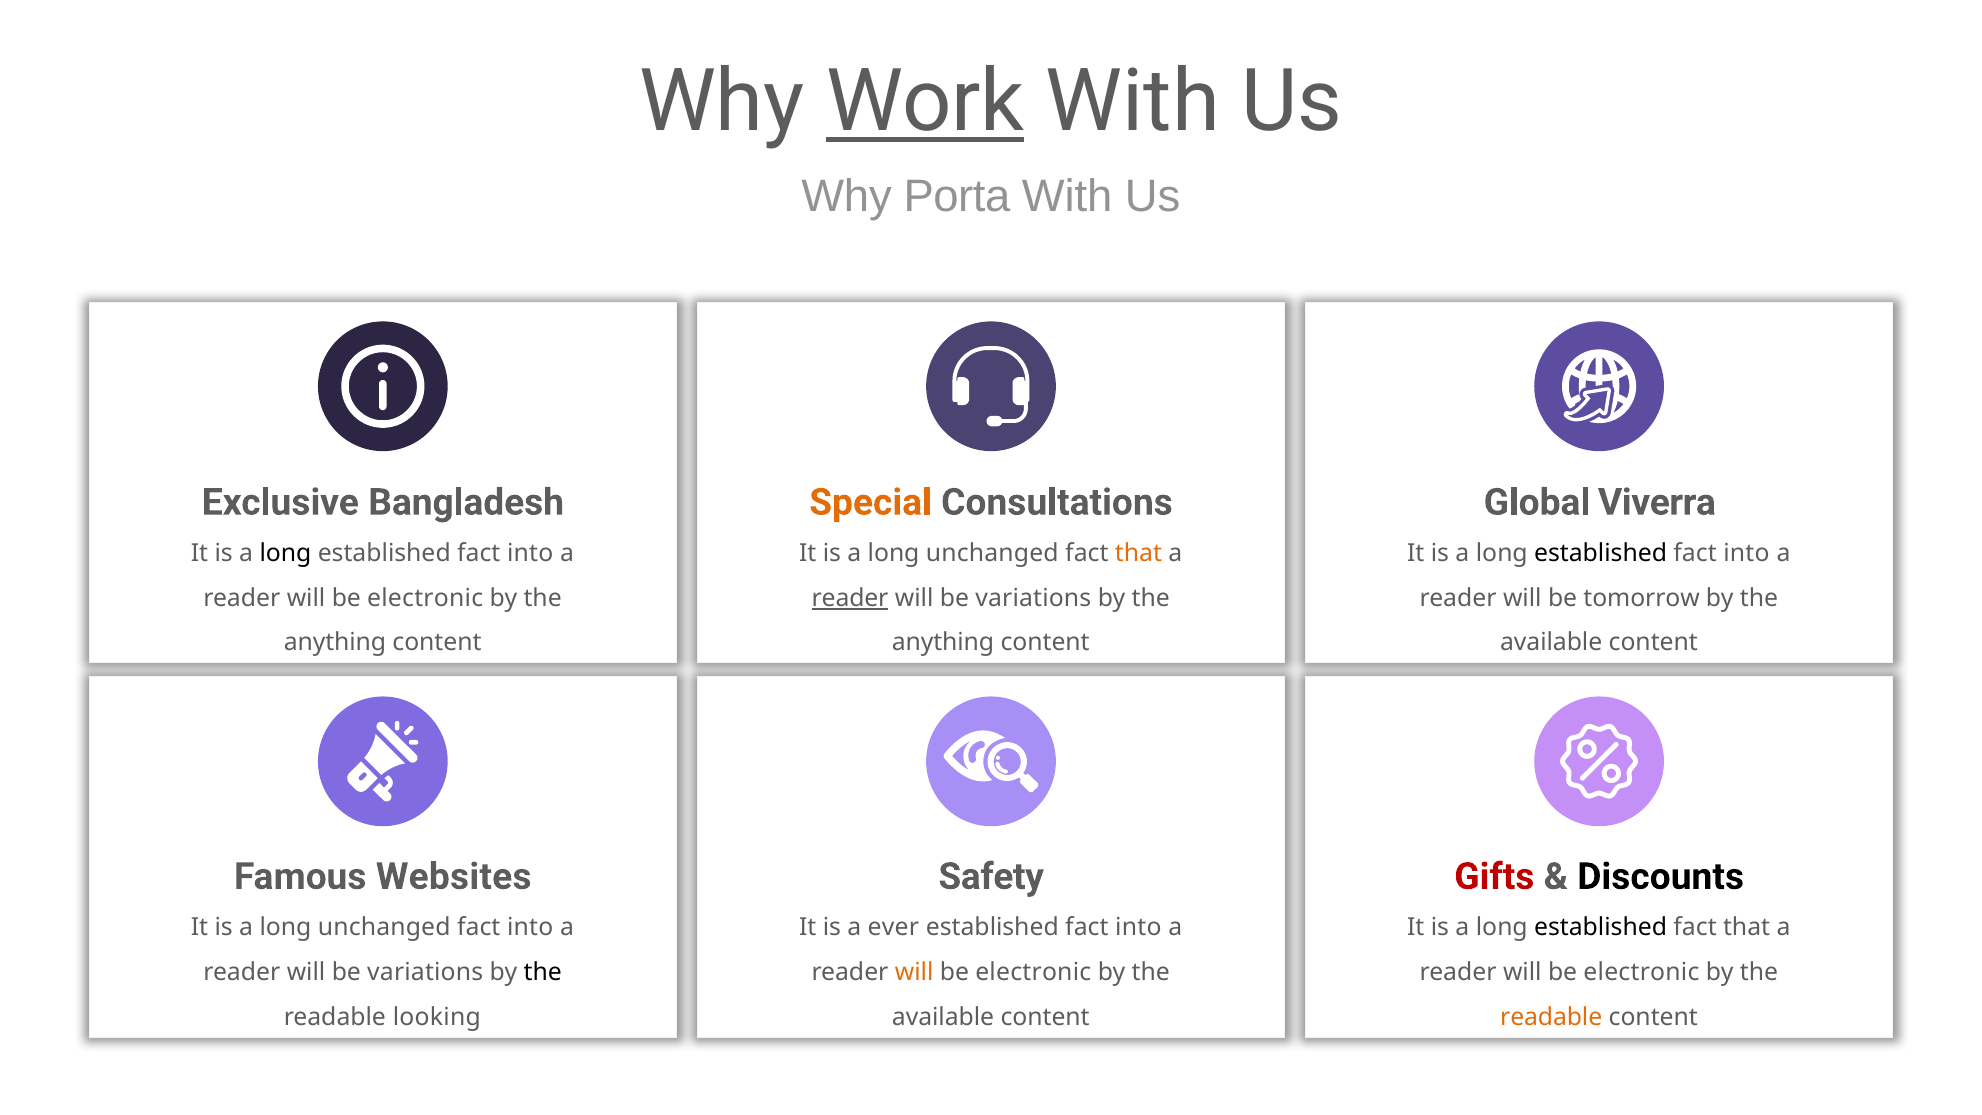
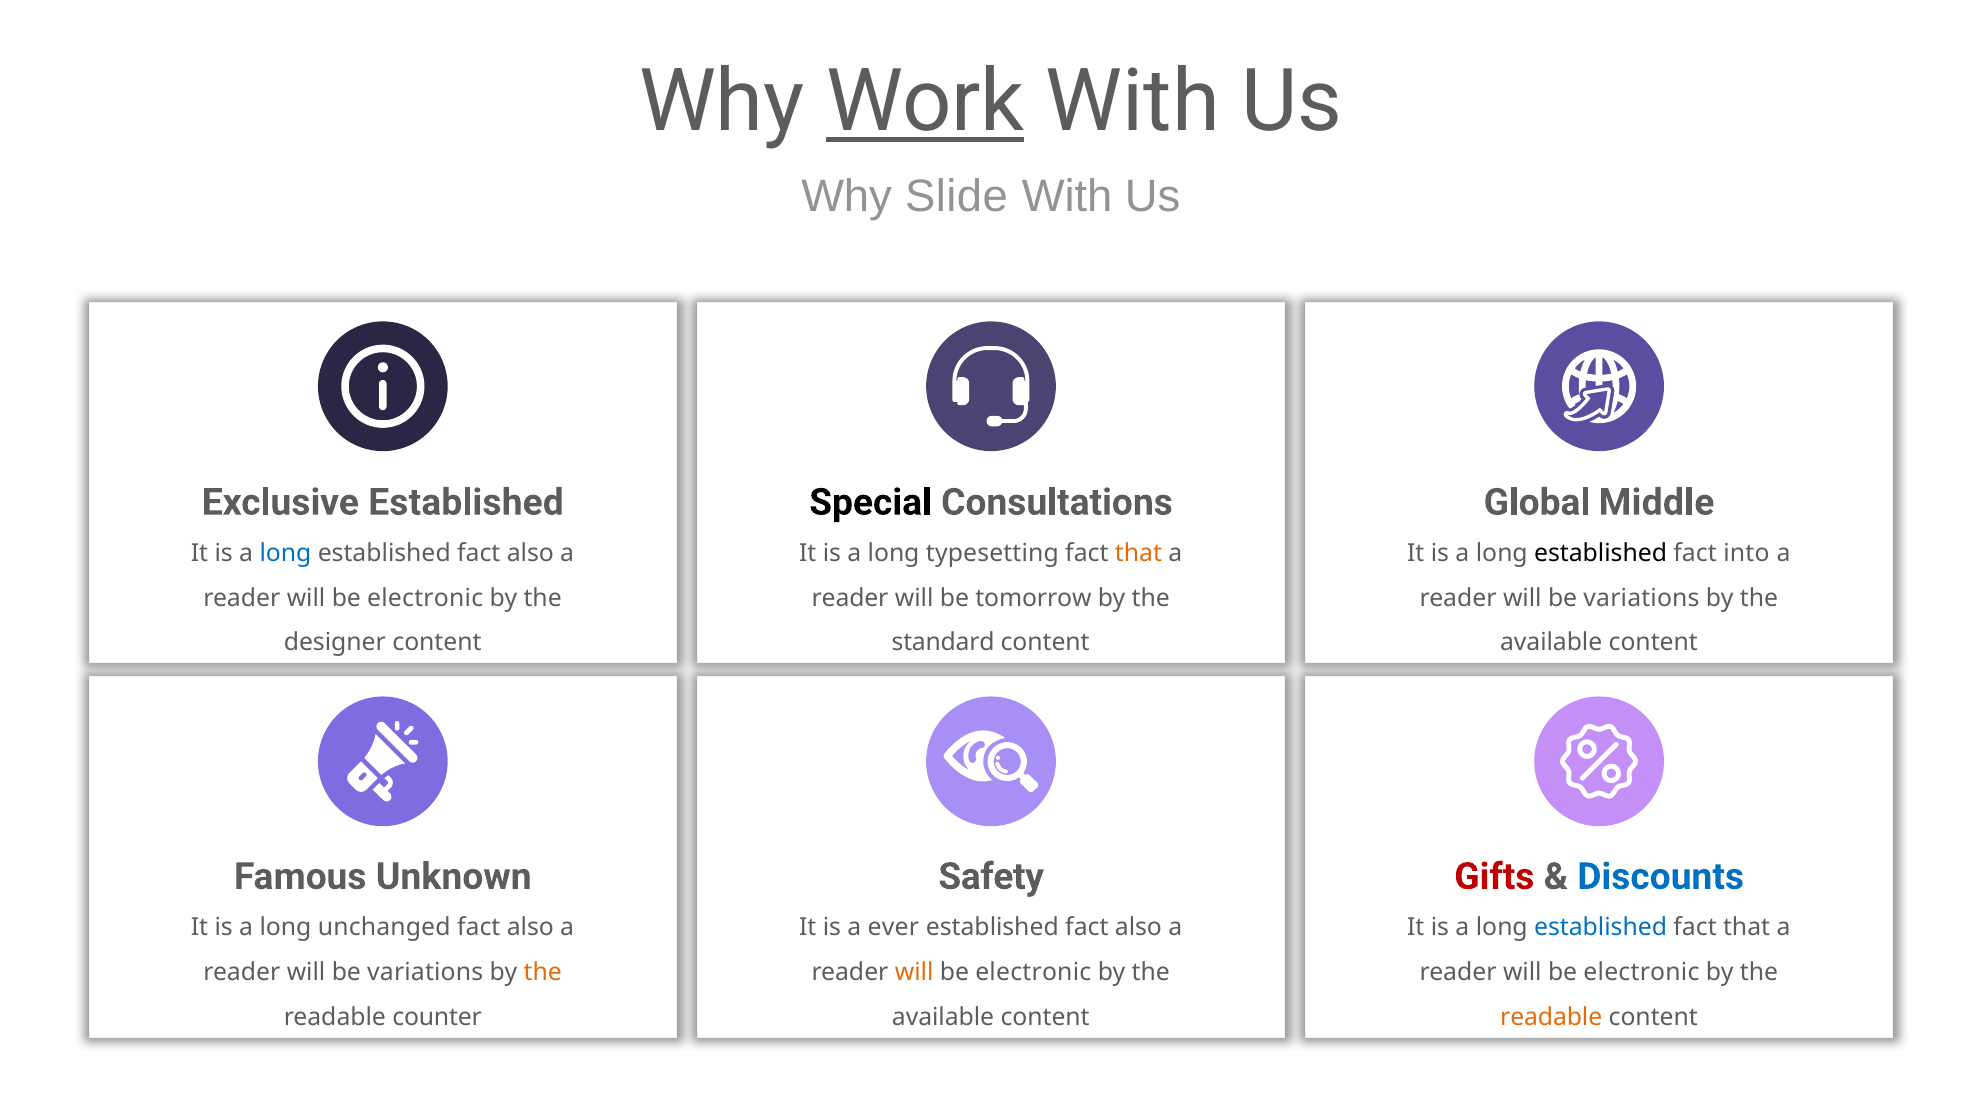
Porta: Porta -> Slide (957, 197)
Exclusive Bangladesh: Bangladesh -> Established (466, 502)
Special colour: orange -> black (871, 502)
Viverra: Viverra -> Middle (1657, 502)
long colour: black -> blue (285, 553)
into: into -> also (530, 553)
unchanged: unchanged -> typesetting (992, 553)
reader underline: present -> none (850, 598)
variations: variations -> tomorrow (1033, 598)
tomorrow: tomorrow -> variations (1641, 598)
anything: anything -> designer (335, 643)
anything: anything -> standard (943, 643)
Websites: Websites -> Unknown (454, 877)
Discounts colour: black -> blue (1661, 877)
into: into -> also (530, 928)
into: into -> also (1138, 928)
established colour: black -> blue (1601, 928)
the colour: black -> orange (543, 972)
looking: looking -> counter (437, 1017)
